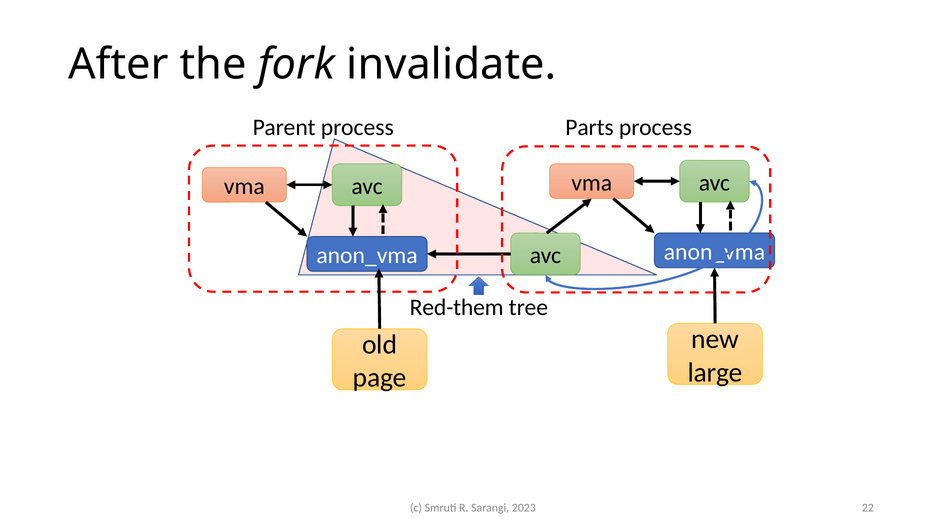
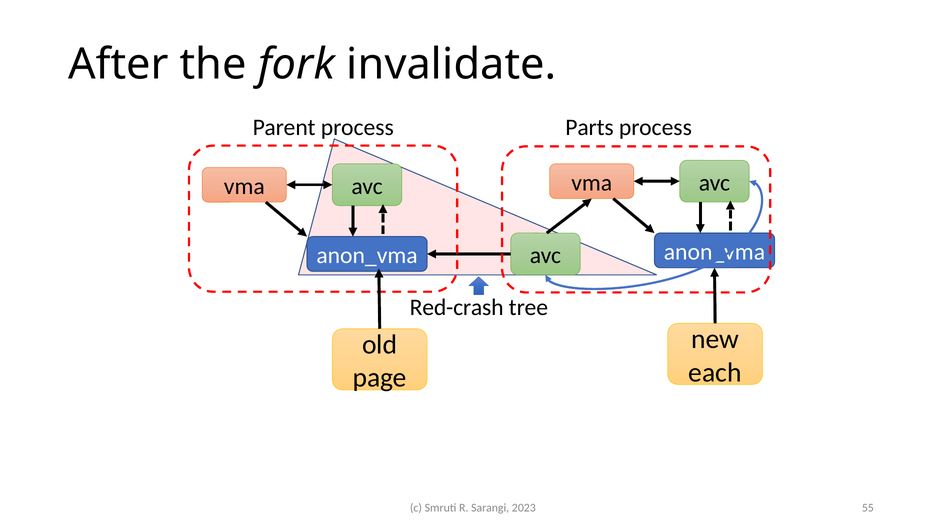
Red-them: Red-them -> Red-crash (457, 307)
large: large -> each (715, 373)
22: 22 -> 55 (868, 508)
